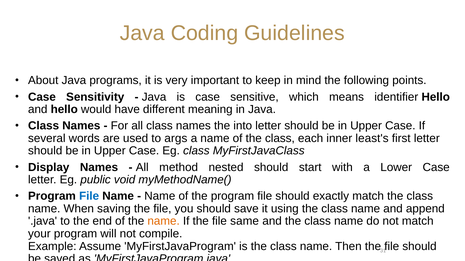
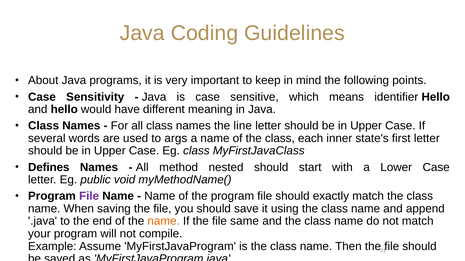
into: into -> line (243, 126)
least's: least's -> state's (372, 139)
Display: Display -> Defines (49, 168)
File colour: blue -> purple (89, 197)
